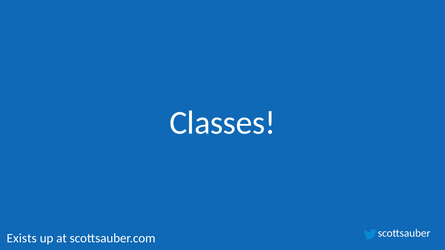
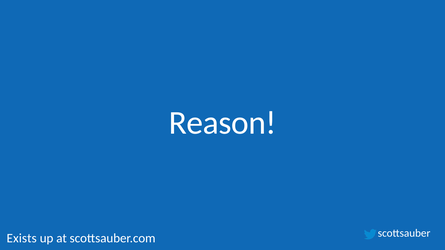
Classes: Classes -> Reason (223, 123)
